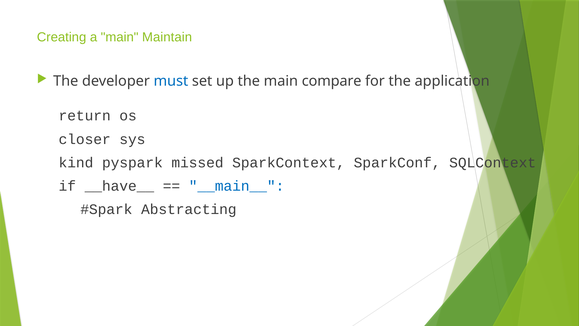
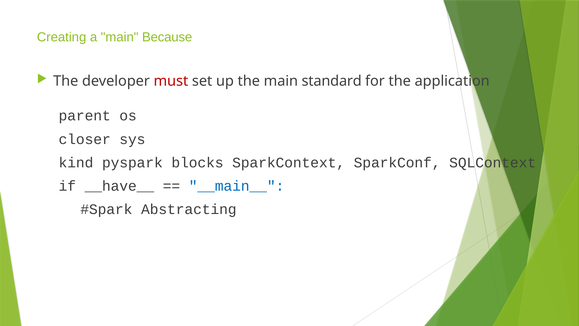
Maintain: Maintain -> Because (167, 37)
must colour: blue -> red (171, 81)
compare: compare -> standard (332, 81)
return: return -> parent (85, 116)
missed: missed -> blocks (198, 163)
